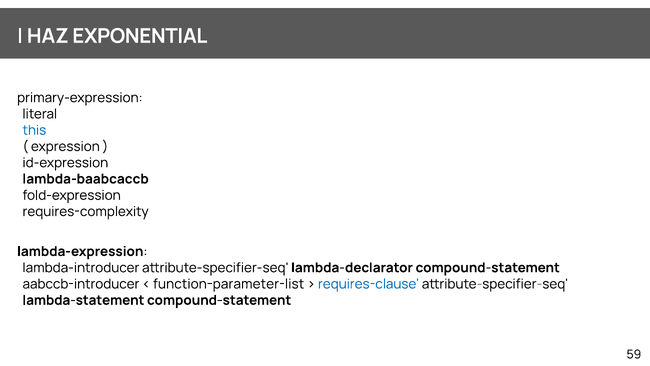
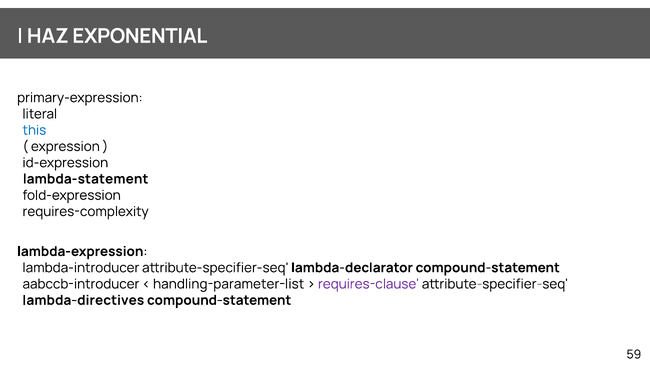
lambda-baabcaccb: lambda-baabcaccb -> lambda-statement (86, 179)
function-parameter-list: function-parameter-list -> handling-parameter-list (229, 284)
requires-clause colour: blue -> purple (369, 284)
lambda-statement: lambda-statement -> lambda-directives (83, 300)
